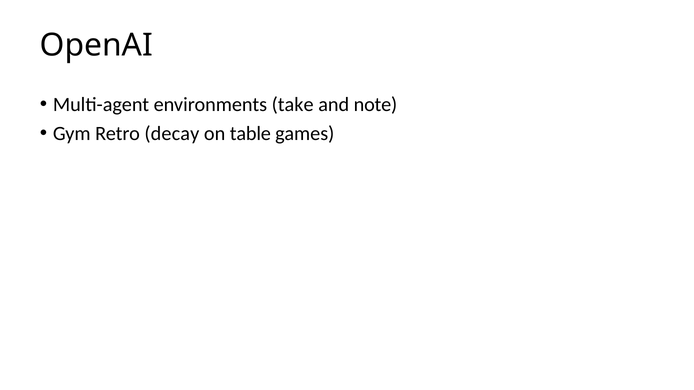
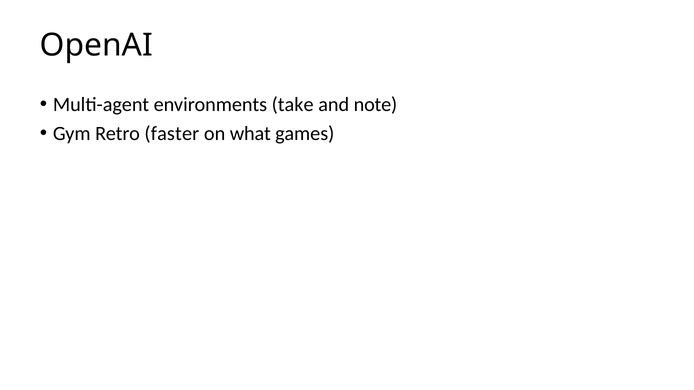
decay: decay -> faster (172, 134)
table: table -> what (250, 134)
